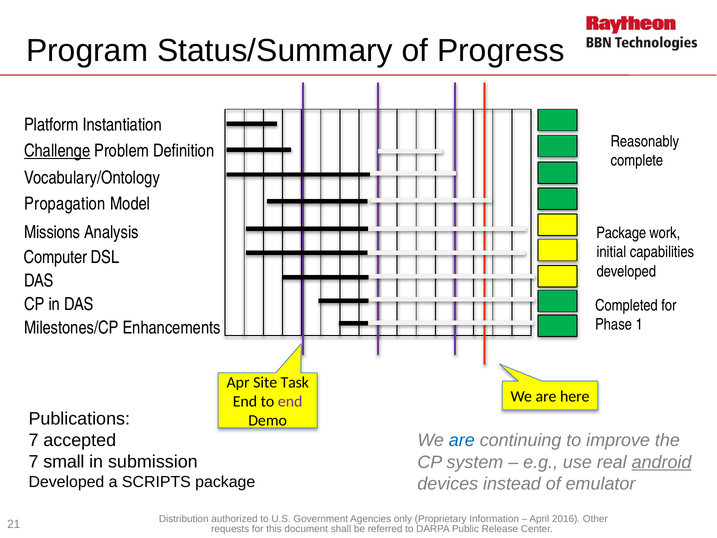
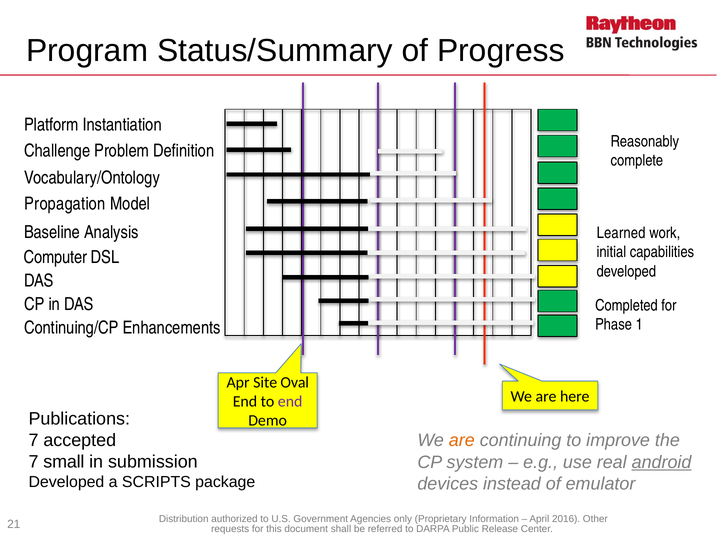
Challenge underline: present -> none (57, 151)
Missions: Missions -> Baseline (52, 232)
Package: Package -> Learned (621, 233)
Milestones/CP: Milestones/CP -> Continuing/CP (71, 328)
Task: Task -> Oval (295, 382)
are colour: blue -> orange (462, 440)
